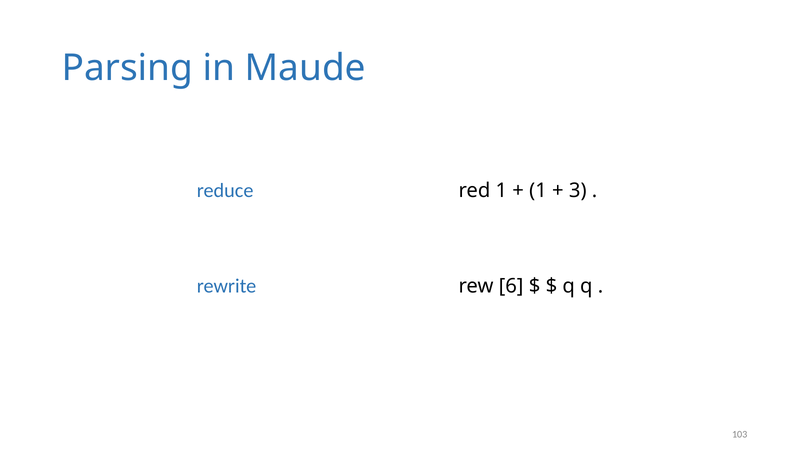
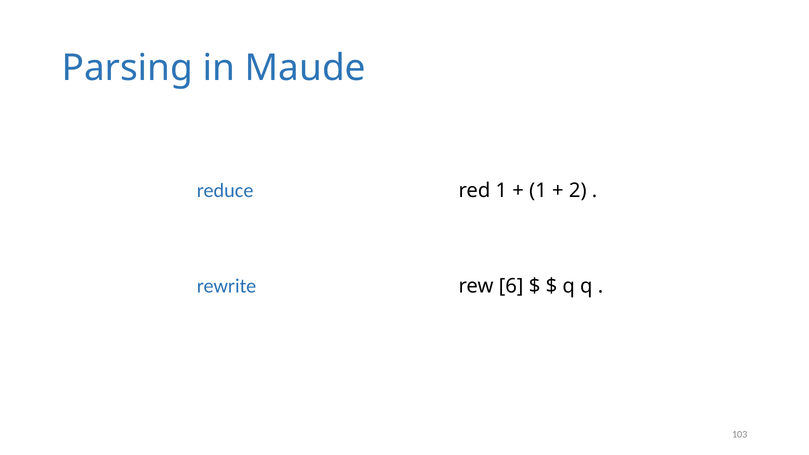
3: 3 -> 2 (578, 191)
